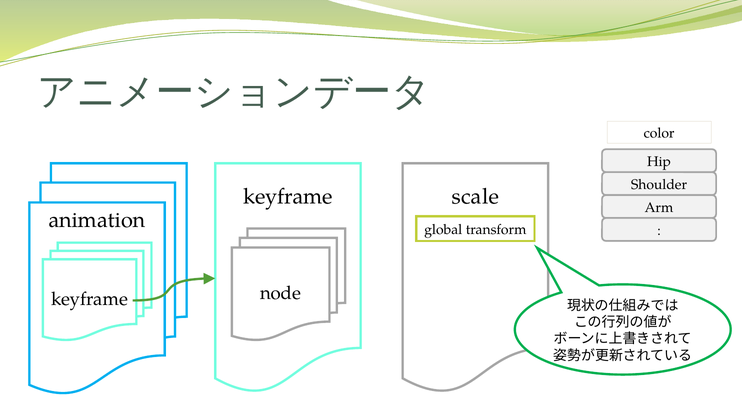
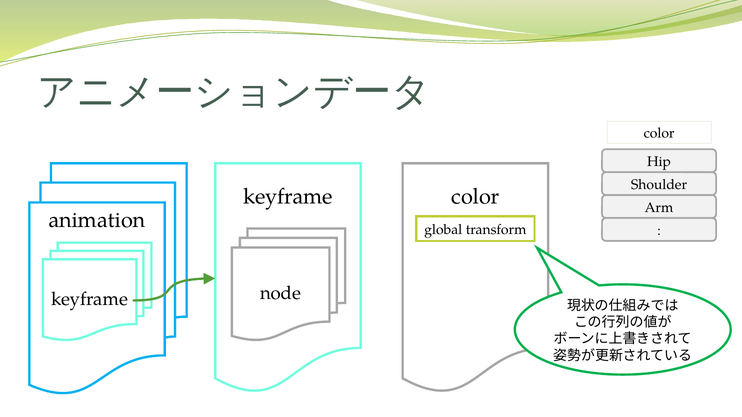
scale: scale -> color (475, 197)
